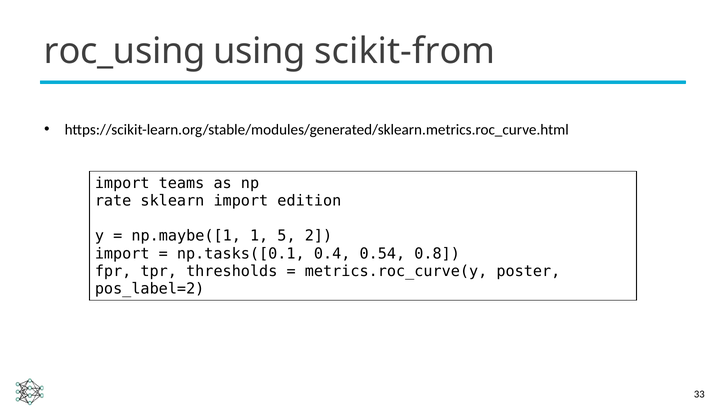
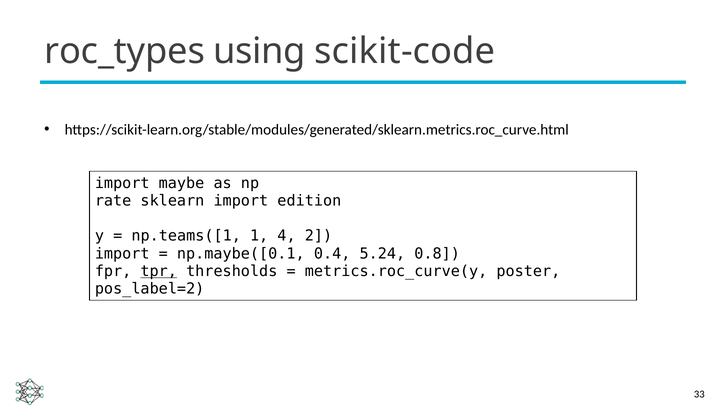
roc_using: roc_using -> roc_types (125, 51)
scikit-from: scikit-from -> scikit-code (405, 51)
teams: teams -> maybe (182, 183)
np.maybe([1: np.maybe([1 -> np.teams([1 (186, 236)
5: 5 -> 4 (286, 236)
np.tasks([0.1: np.tasks([0.1 -> np.maybe([0.1 (241, 253)
0.54: 0.54 -> 5.24 (382, 253)
tpr underline: none -> present (159, 271)
